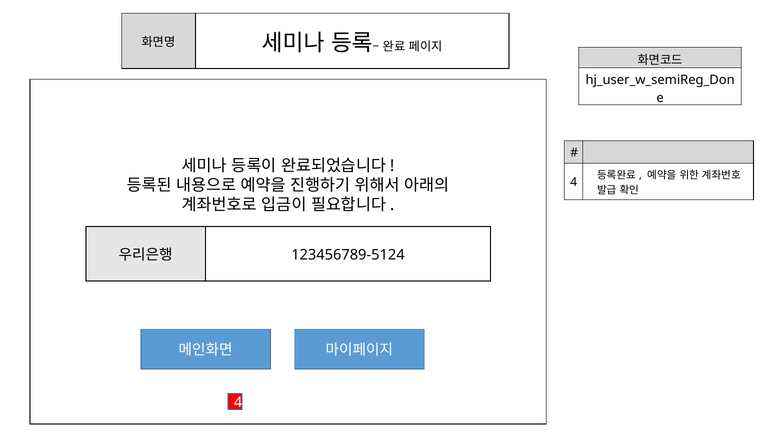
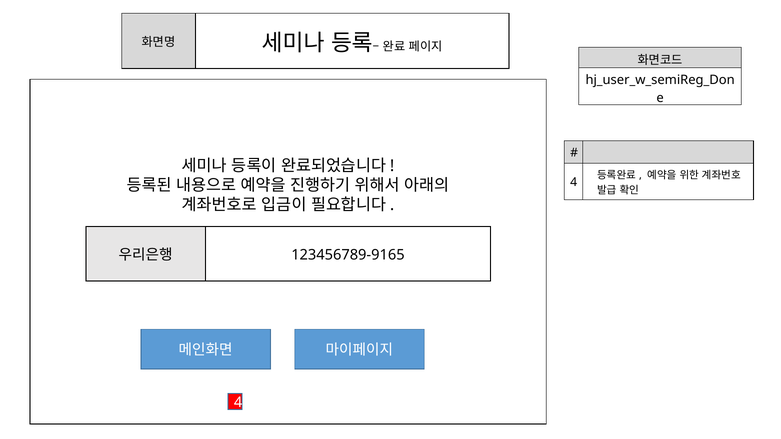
123456789-5124: 123456789-5124 -> 123456789-9165 (348, 255)
